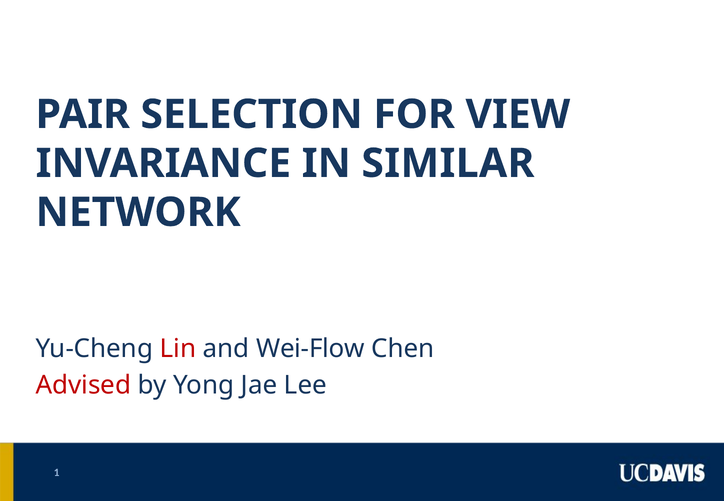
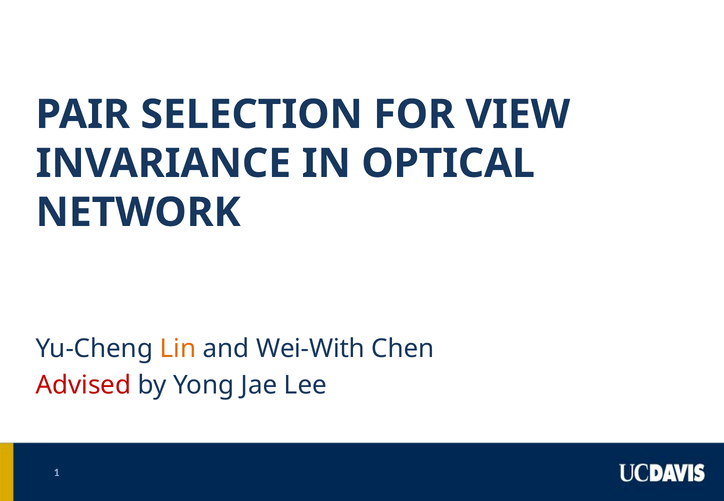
SIMILAR: SIMILAR -> OPTICAL (448, 164)
Lin colour: red -> orange (178, 349)
Wei-Flow: Wei-Flow -> Wei-With (310, 349)
